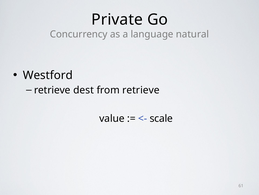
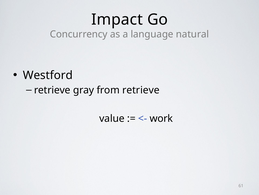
Private: Private -> Impact (117, 19)
dest: dest -> gray (84, 90)
scale: scale -> work (161, 118)
